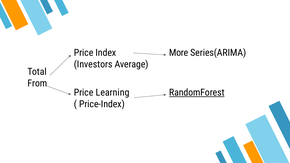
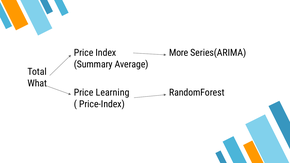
Investors: Investors -> Summary (93, 64)
From: From -> What (37, 83)
RandomForest underline: present -> none (197, 93)
